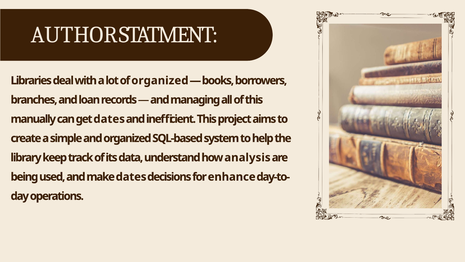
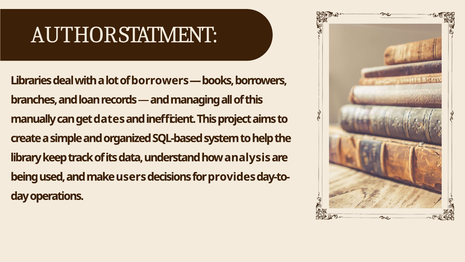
of organized: organized -> borrowers (160, 80)
make dates: dates -> users (131, 177)
enhance: enhance -> provides (232, 177)
